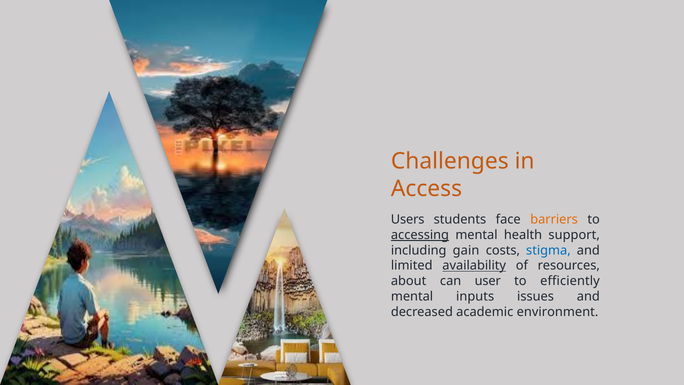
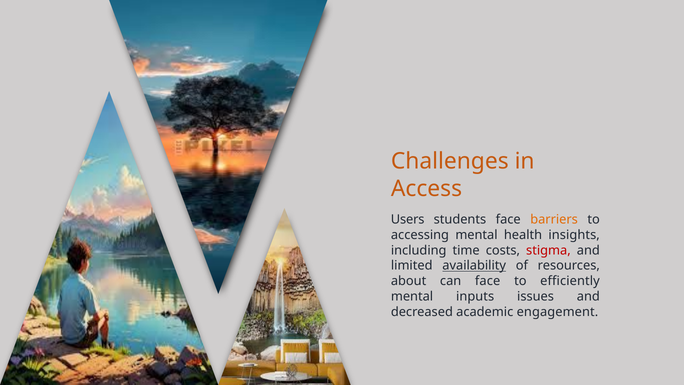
accessing underline: present -> none (420, 235)
support: support -> insights (574, 235)
gain: gain -> time (466, 250)
stigma colour: blue -> red (548, 250)
can user: user -> face (488, 281)
environment: environment -> engagement (557, 312)
